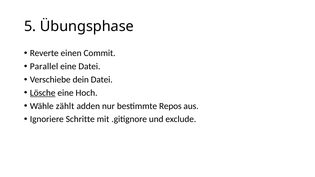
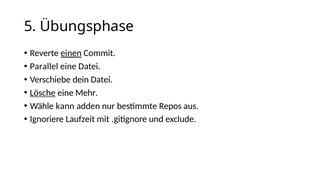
einen underline: none -> present (71, 53)
Hoch: Hoch -> Mehr (87, 93)
zählt: zählt -> kann (65, 106)
Schritte: Schritte -> Laufzeit (80, 119)
